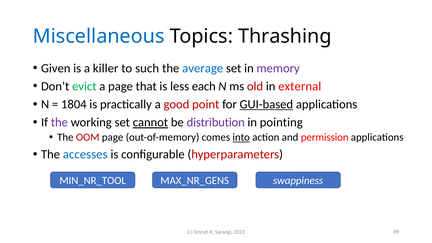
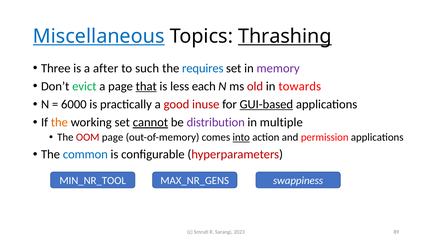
Miscellaneous underline: none -> present (99, 36)
Thrashing underline: none -> present (285, 36)
Given: Given -> Three (56, 68)
killer: killer -> after (106, 68)
average: average -> requires (203, 68)
that underline: none -> present (146, 86)
external: external -> towards (300, 86)
1804: 1804 -> 6000 (74, 104)
point: point -> inuse (206, 104)
the colour: purple -> orange (59, 122)
pointing: pointing -> multiple (281, 122)
accesses: accesses -> common (85, 154)
